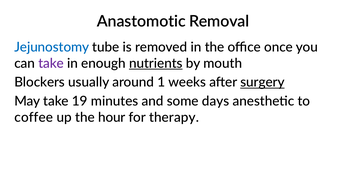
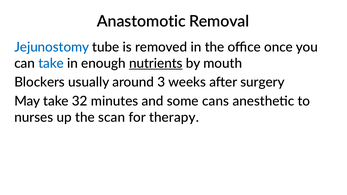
take colour: purple -> blue (51, 63)
1: 1 -> 3 (161, 82)
surgery underline: present -> none (262, 82)
19: 19 -> 32 (80, 101)
days: days -> cans (216, 101)
coffee: coffee -> nurses (34, 117)
hour: hour -> scan (112, 117)
